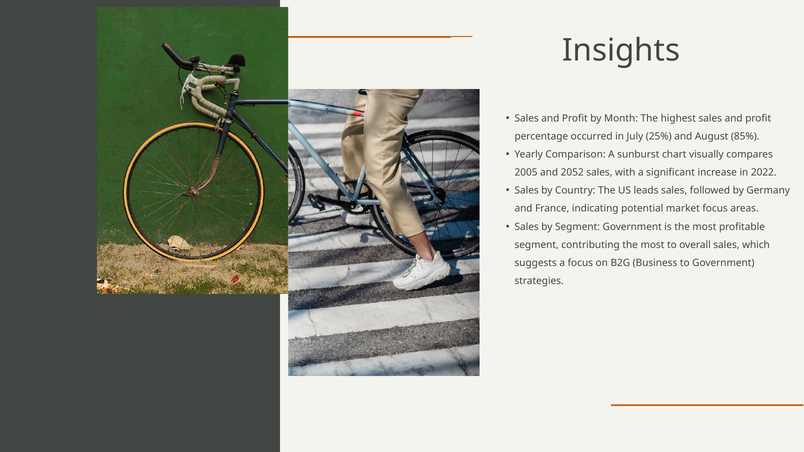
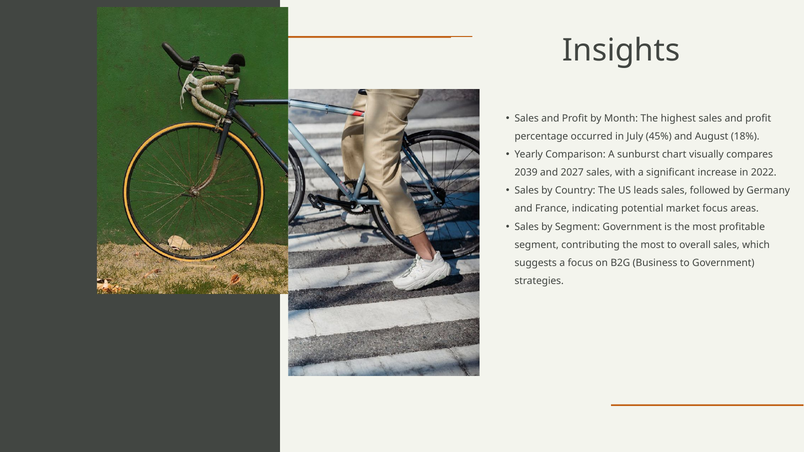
25%: 25% -> 45% (659, 136)
85%: 85% -> 18% (745, 136)
2005: 2005 -> 2039 (526, 173)
2052: 2052 -> 2027 (572, 173)
